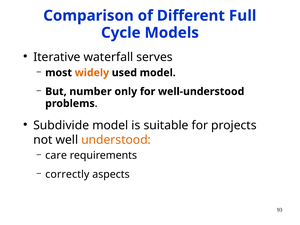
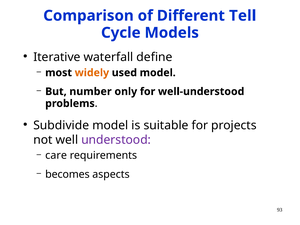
Full: Full -> Tell (243, 16)
serves: serves -> define (154, 57)
understood colour: orange -> purple (116, 140)
correctly: correctly -> becomes (67, 174)
